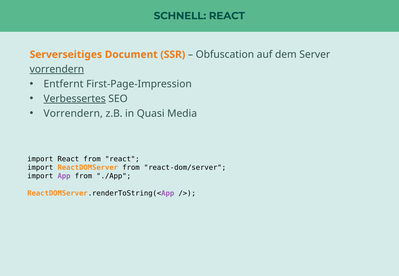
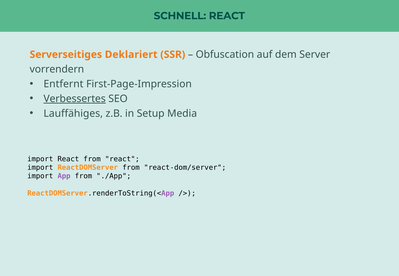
Document: Document -> Deklariert (131, 55)
vorrendern underline: present -> none (57, 69)
Vorrendern: Vorrendern -> Lauffähiges (73, 114)
Quasi: Quasi -> Setup (151, 114)
